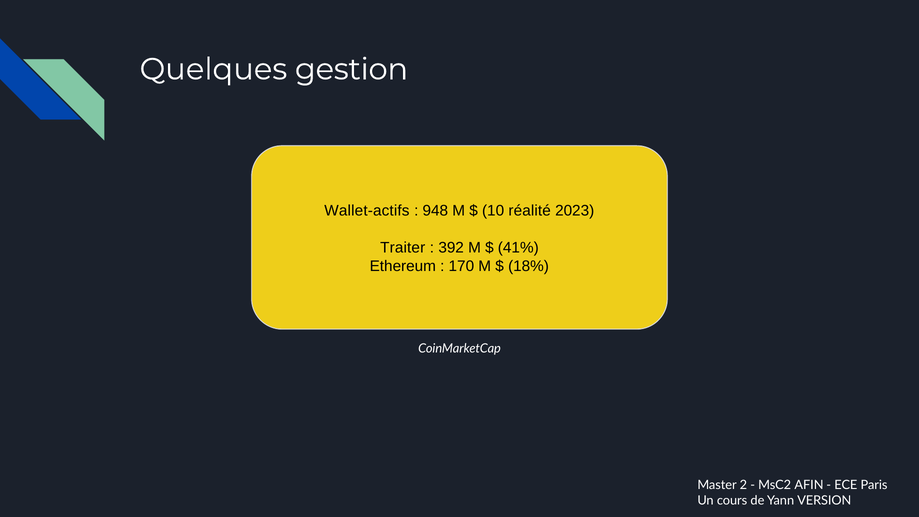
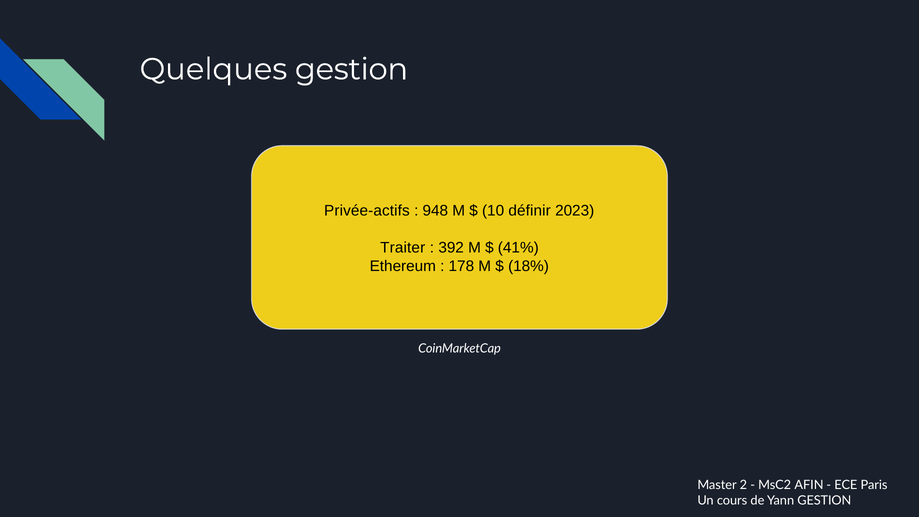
Wallet-actifs: Wallet-actifs -> Privée-actifs (367, 211)
réalité: réalité -> définir (530, 211)
170: 170 -> 178 (461, 266)
Yann VERSION: VERSION -> GESTION (824, 500)
